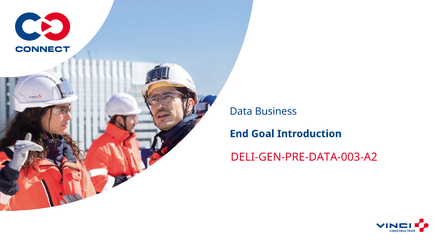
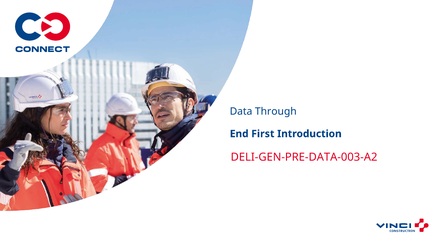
Business: Business -> Through (276, 111)
Goal: Goal -> First (263, 133)
